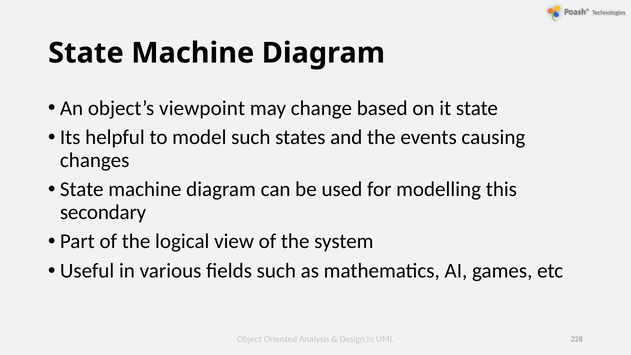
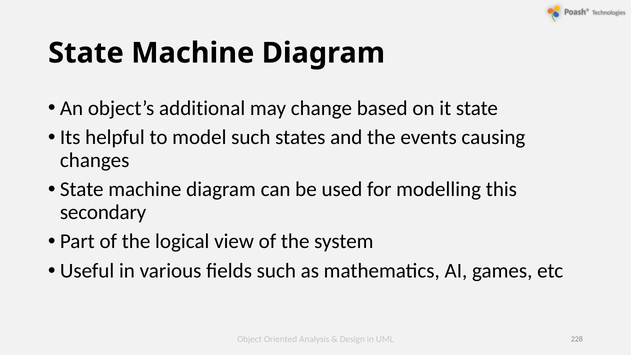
viewpoint: viewpoint -> additional (202, 108)
